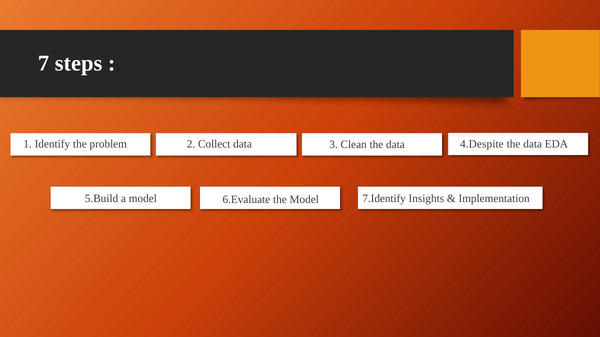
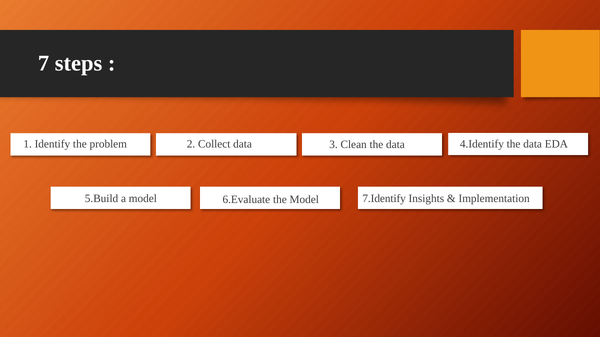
4.Despite: 4.Despite -> 4.Identify (482, 144)
